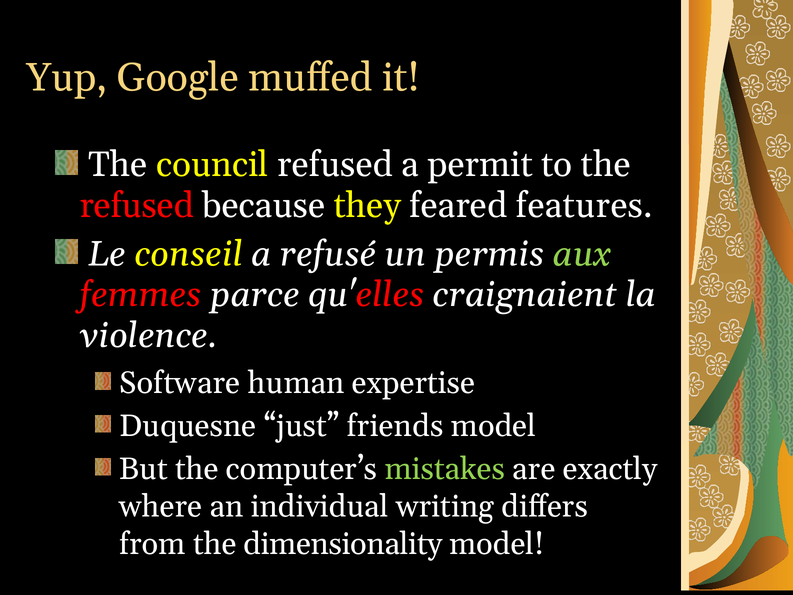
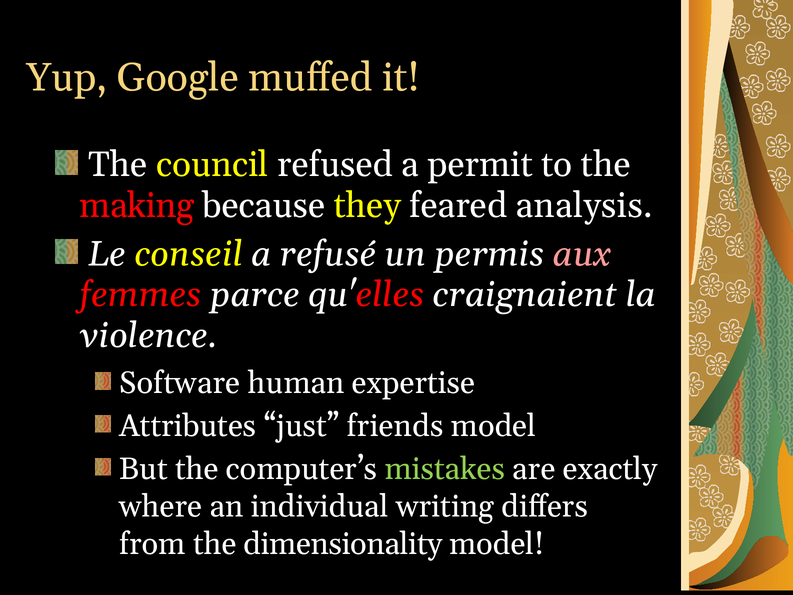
refused: refused -> making (137, 205)
features: features -> analysis (584, 205)
aux colour: light green -> pink (582, 254)
Duquesne: Duquesne -> Attributes (188, 426)
